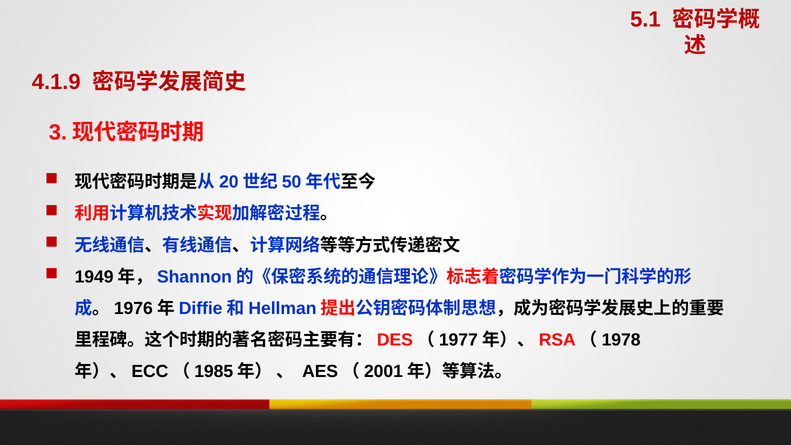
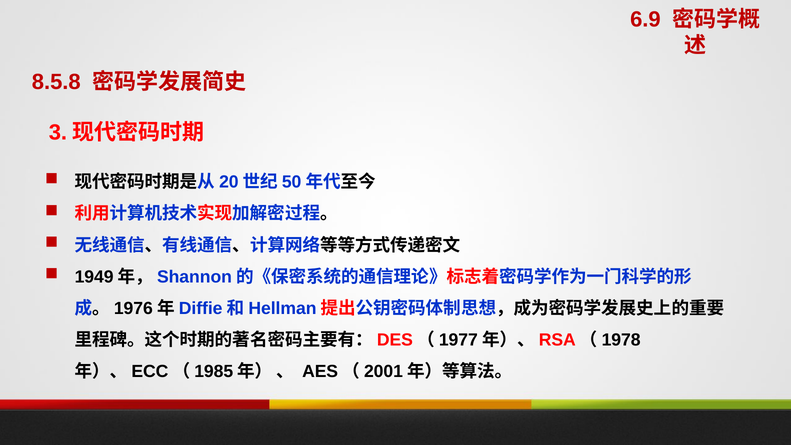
5.1: 5.1 -> 6.9 (645, 19)
4.1.9: 4.1.9 -> 8.5.8 (56, 82)
